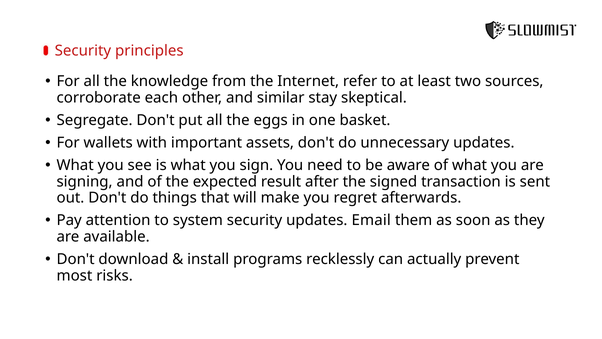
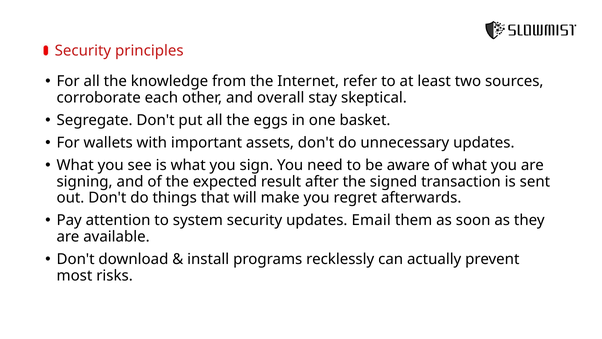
similar: similar -> overall (281, 98)
